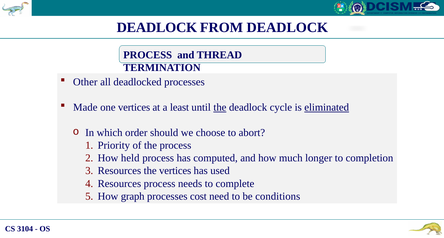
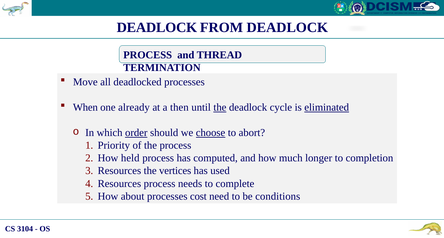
Other: Other -> Move (85, 82)
Made: Made -> When (85, 107)
one vertices: vertices -> already (134, 107)
least: least -> then (179, 107)
order underline: none -> present (136, 133)
choose underline: none -> present (211, 133)
graph: graph -> about (133, 196)
